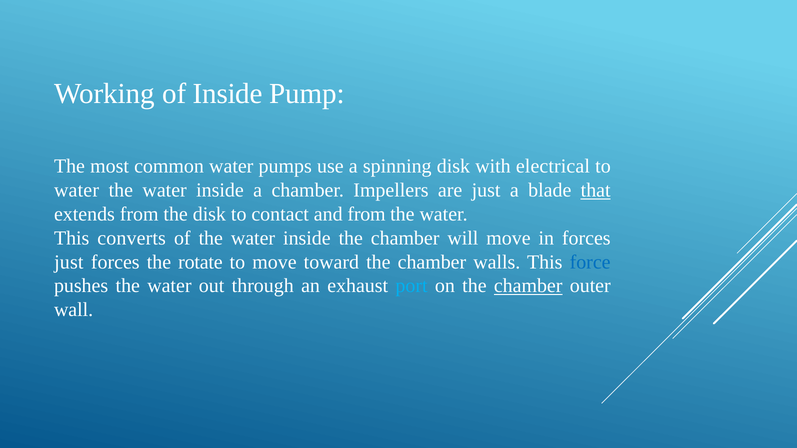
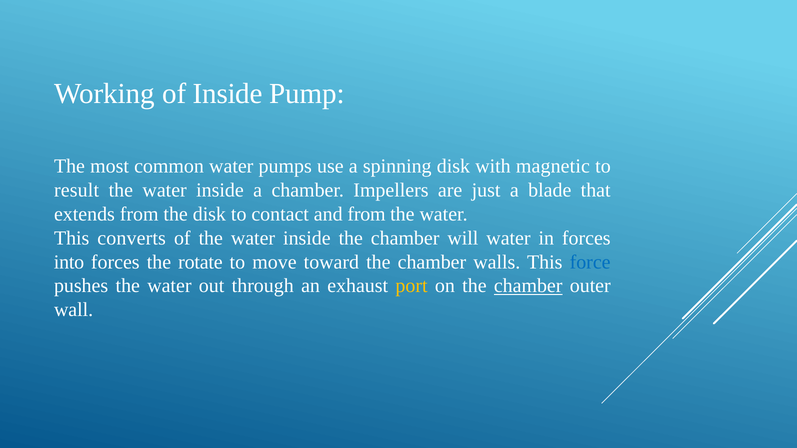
electrical: electrical -> magnetic (553, 167)
water: water -> result (77, 190)
that underline: present -> none (596, 190)
will move: move -> water (508, 238)
just: just -> into (69, 262)
port colour: light blue -> yellow (412, 286)
